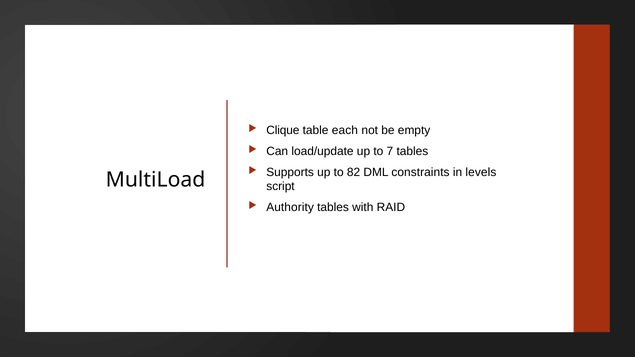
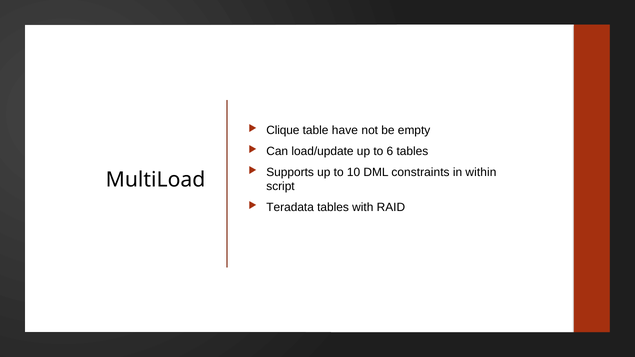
each: each -> have (345, 130)
7: 7 -> 6 (390, 151)
82: 82 -> 10 (354, 172)
levels: levels -> within (481, 172)
Authority: Authority -> Teradata (290, 207)
